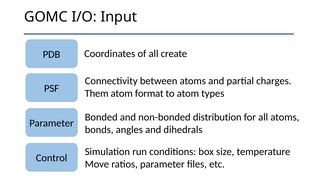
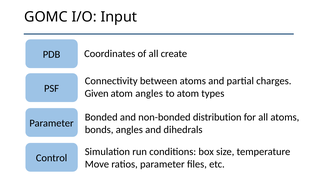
Them: Them -> Given (97, 94)
atom format: format -> angles (149, 94)
